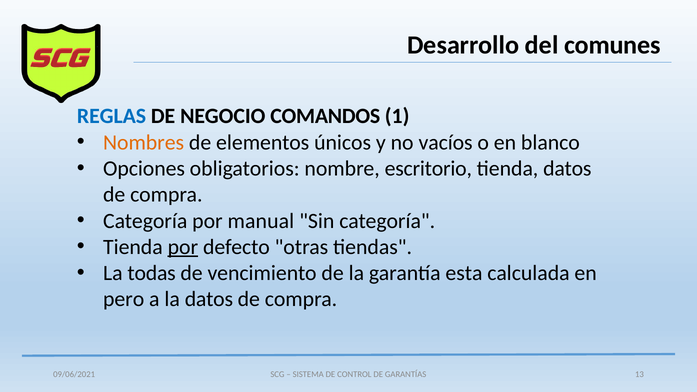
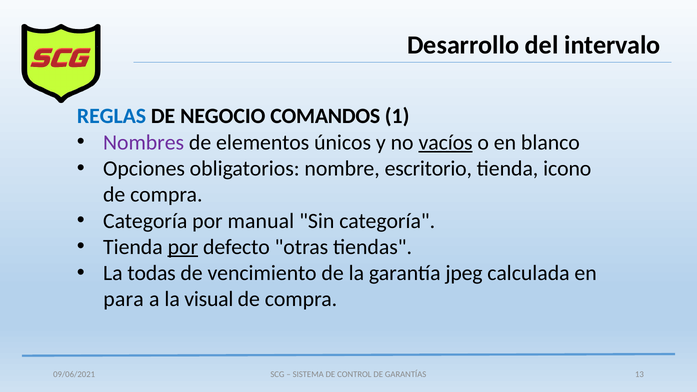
comunes: comunes -> intervalo (612, 45)
Nombres colour: orange -> purple (144, 142)
vacíos underline: none -> present (446, 142)
tienda datos: datos -> icono (567, 169)
esta: esta -> jpeg (464, 273)
pero: pero -> para (124, 299)
la datos: datos -> visual (209, 299)
